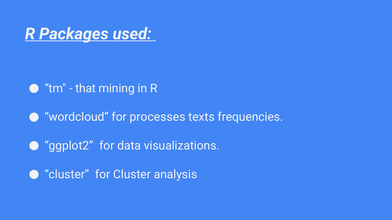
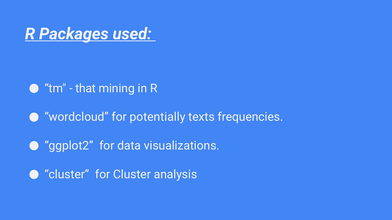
processes: processes -> potentially (158, 117)
